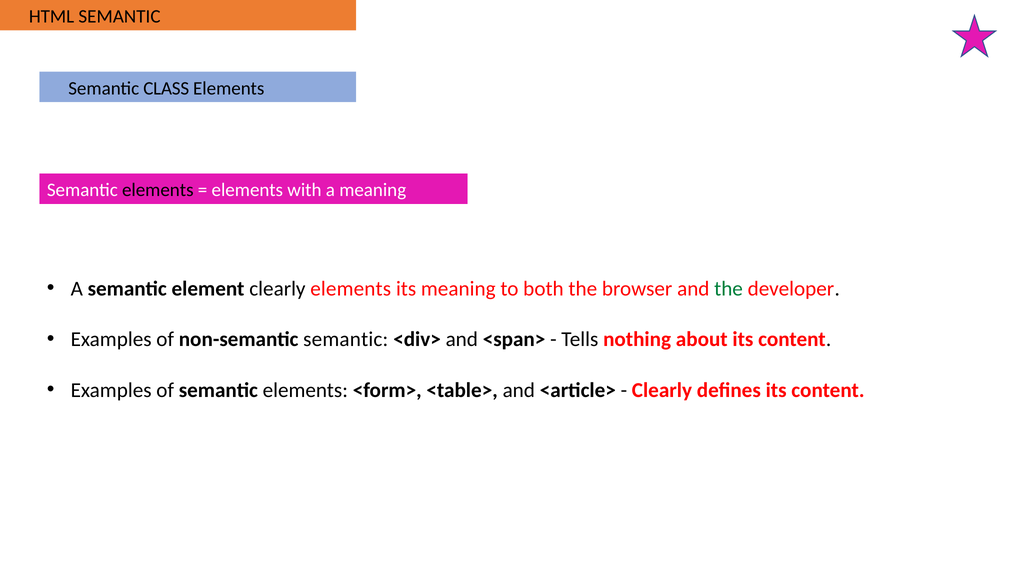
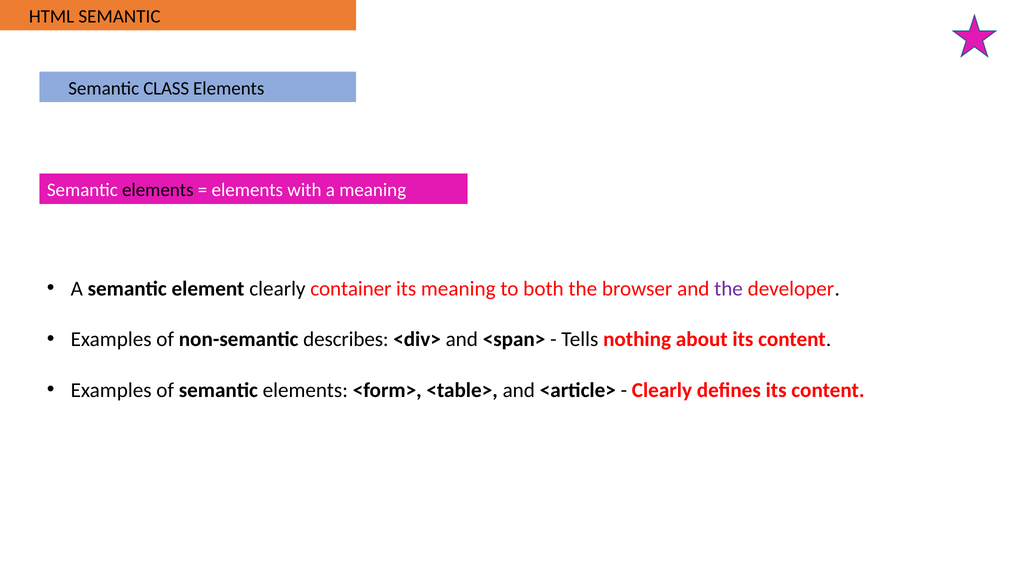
clearly elements: elements -> container (351, 288)
the colour: green -> purple (729, 288)
non-semantic semantic: semantic -> describes (346, 339)
